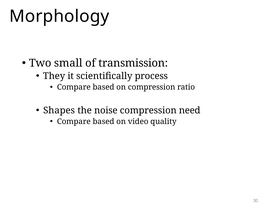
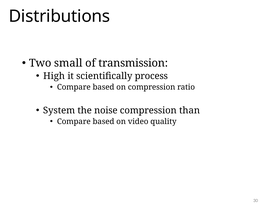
Morphology: Morphology -> Distributions (59, 16)
They: They -> High (54, 76)
Shapes: Shapes -> System (59, 110)
need: need -> than (190, 110)
